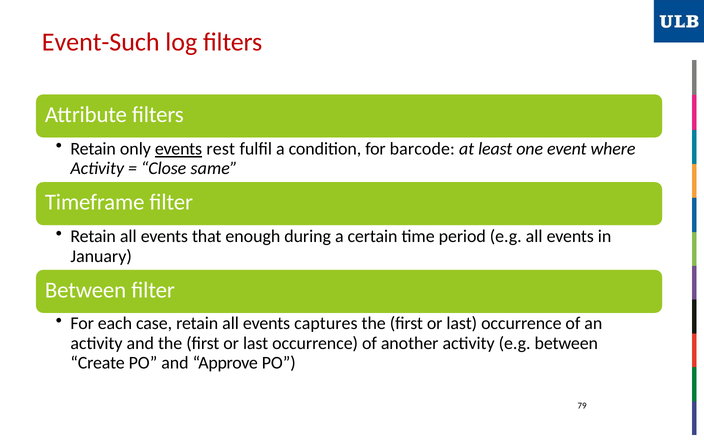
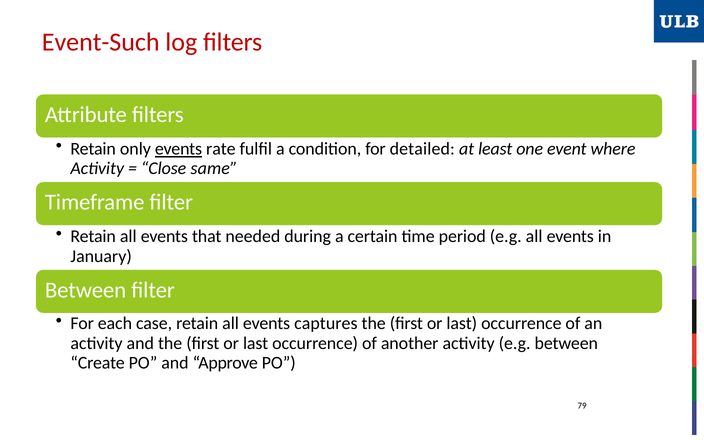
rest: rest -> rate (221, 149)
barcode: barcode -> detailed (422, 149)
enough: enough -> needed (253, 236)
